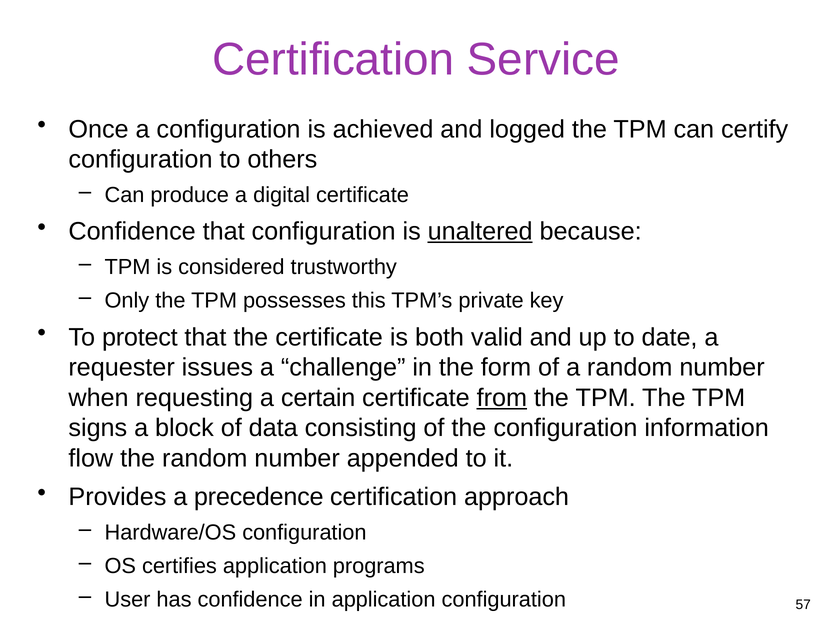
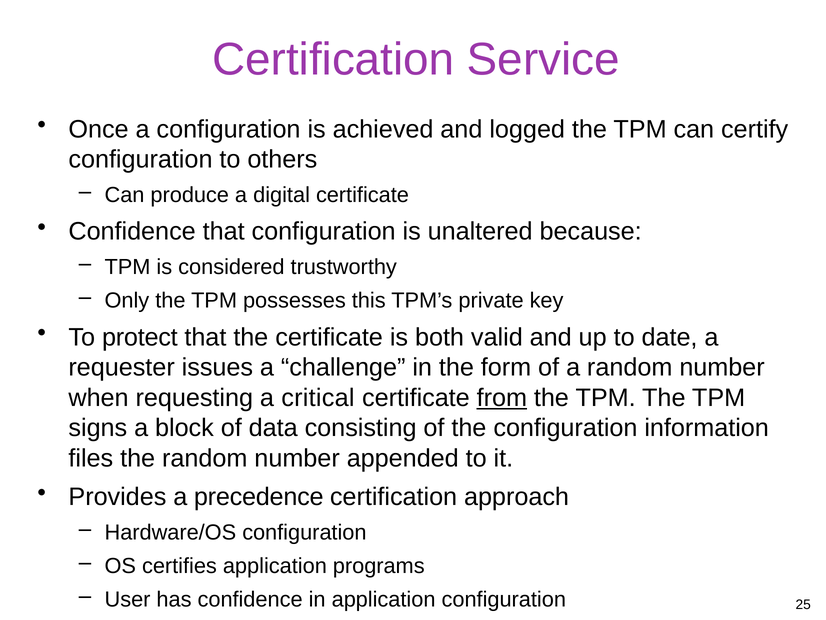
unaltered underline: present -> none (480, 231)
certain: certain -> critical (318, 398)
flow: flow -> files (91, 458)
57: 57 -> 25 (803, 604)
